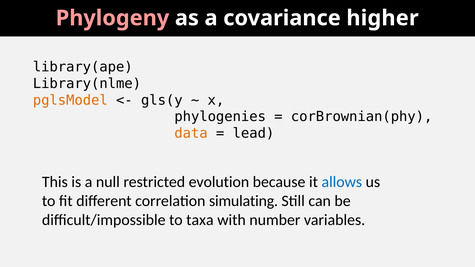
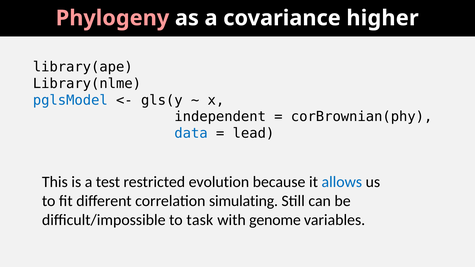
pglsModel colour: orange -> blue (70, 100)
phylogenies: phylogenies -> independent (220, 117)
data colour: orange -> blue (191, 133)
null: null -> test (108, 182)
taxa: taxa -> task (200, 220)
number: number -> genome (275, 220)
